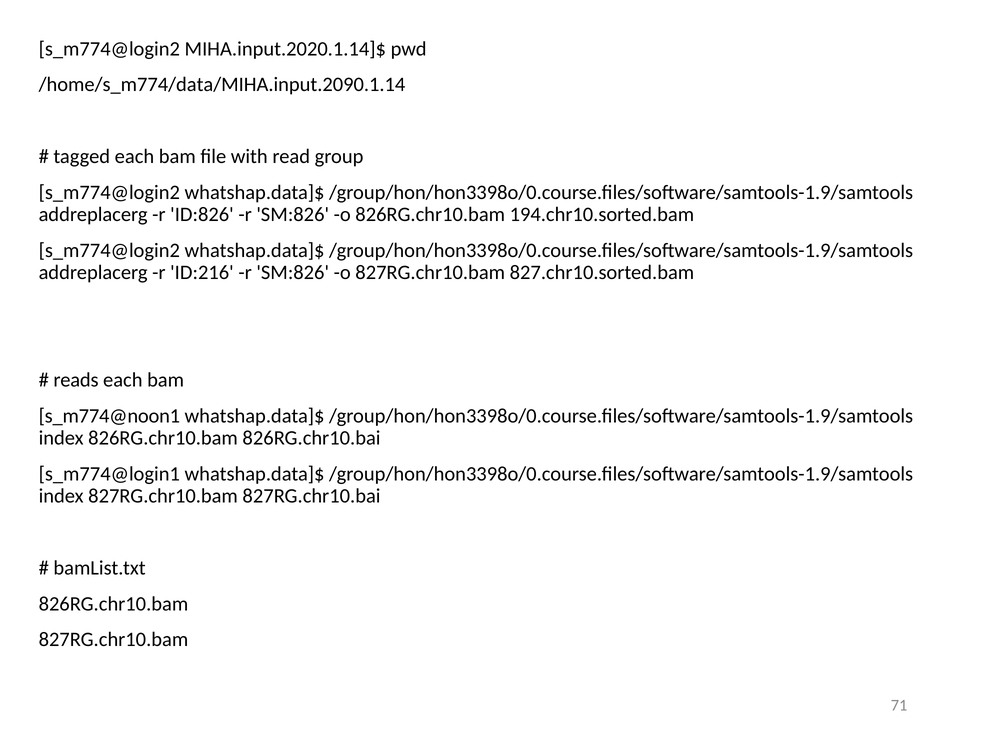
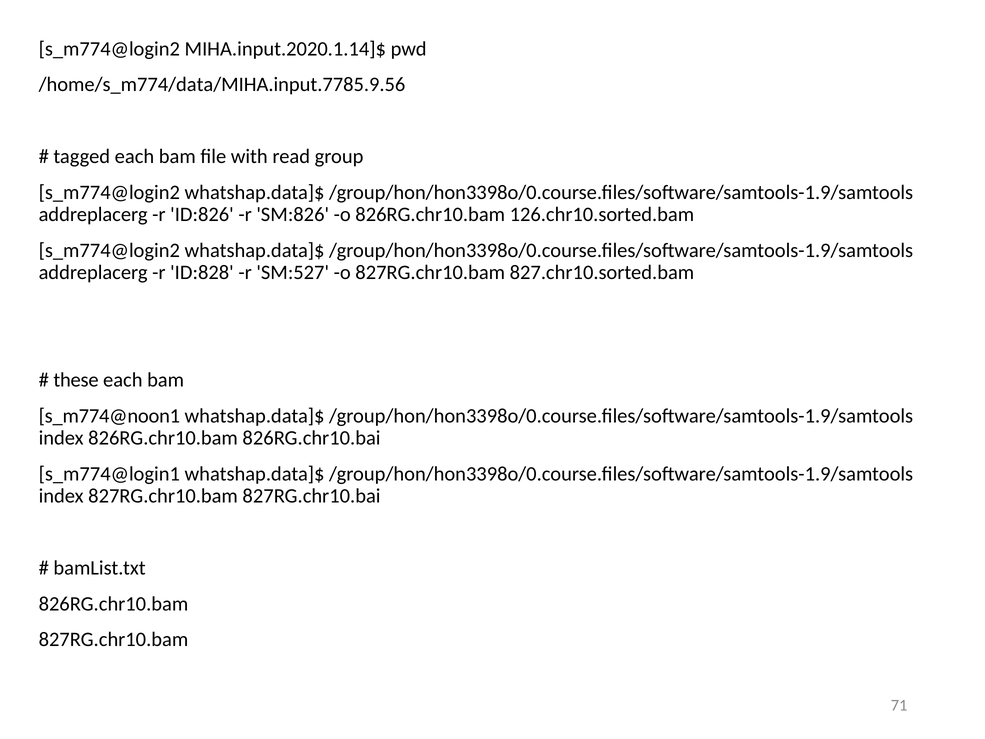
/home/s_m774/data/MIHA.input.2090.1.14: /home/s_m774/data/MIHA.input.2090.1.14 -> /home/s_m774/data/MIHA.input.7785.9.56 (222, 85)
194.chr10.sorted.bam: 194.chr10.sorted.bam -> 126.chr10.sorted.bam (602, 214)
ID:216: ID:216 -> ID:828 (202, 272)
SM:826: SM:826 -> SM:527 (293, 272)
reads: reads -> these (76, 380)
